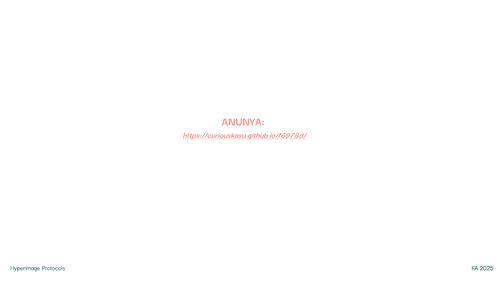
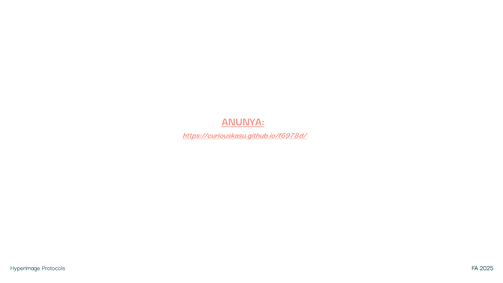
ANUNYA underline: none -> present (243, 121)
